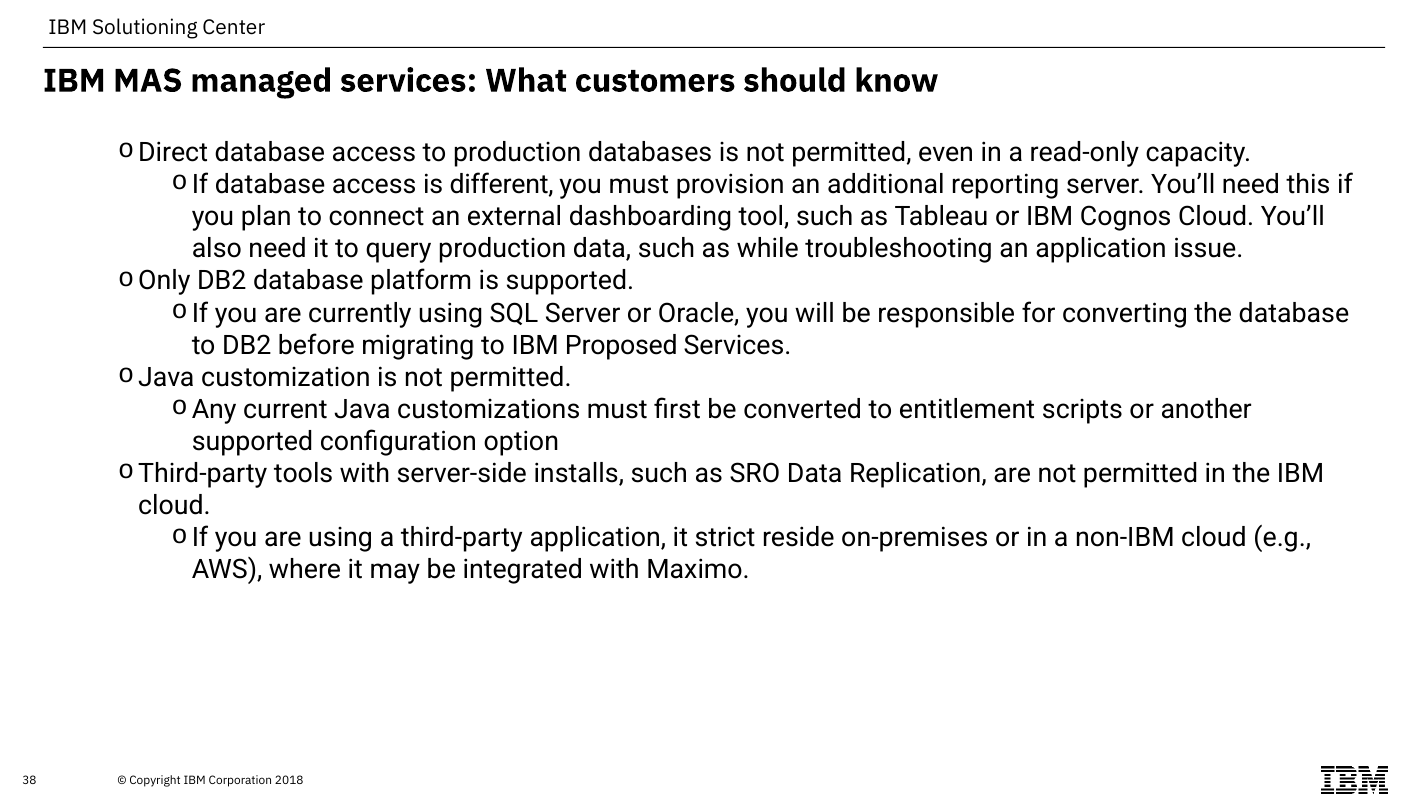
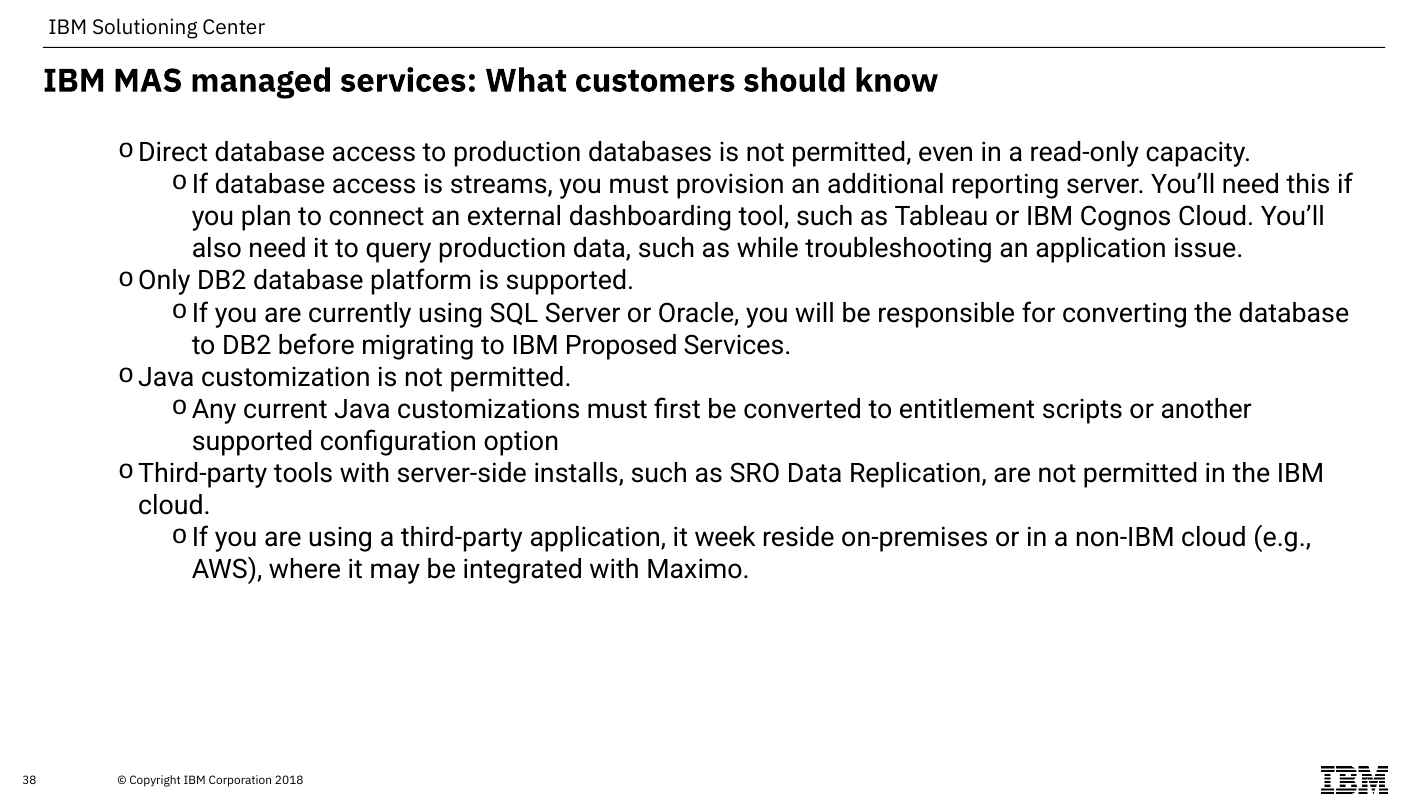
different: different -> streams (501, 185)
strict: strict -> week (725, 538)
